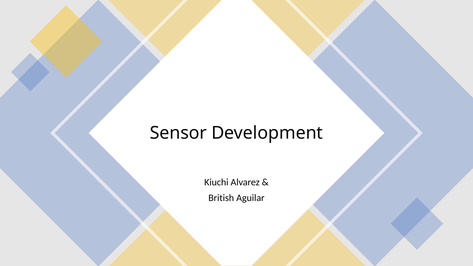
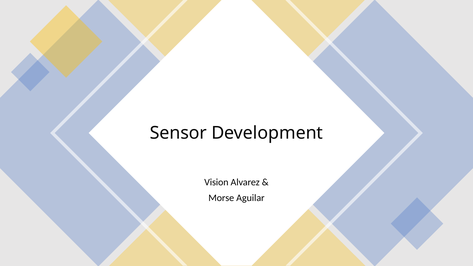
Kiuchi: Kiuchi -> Vision (216, 182)
British: British -> Morse (221, 198)
